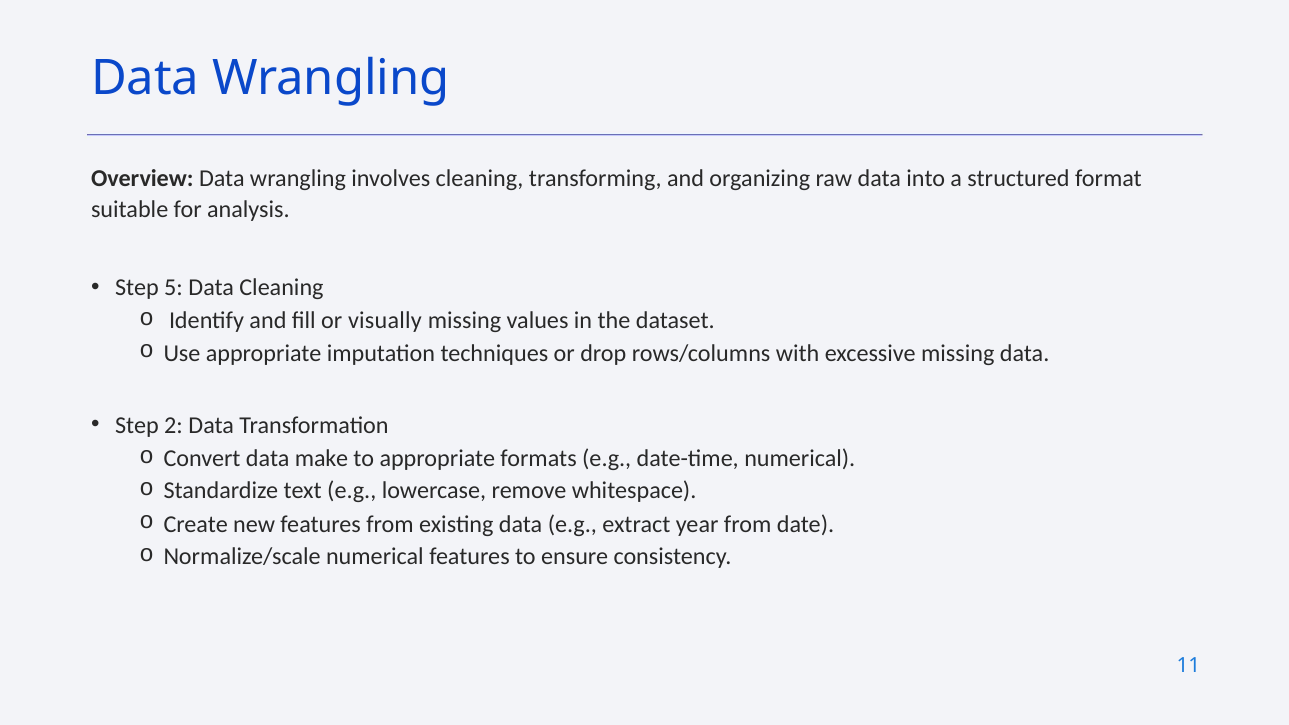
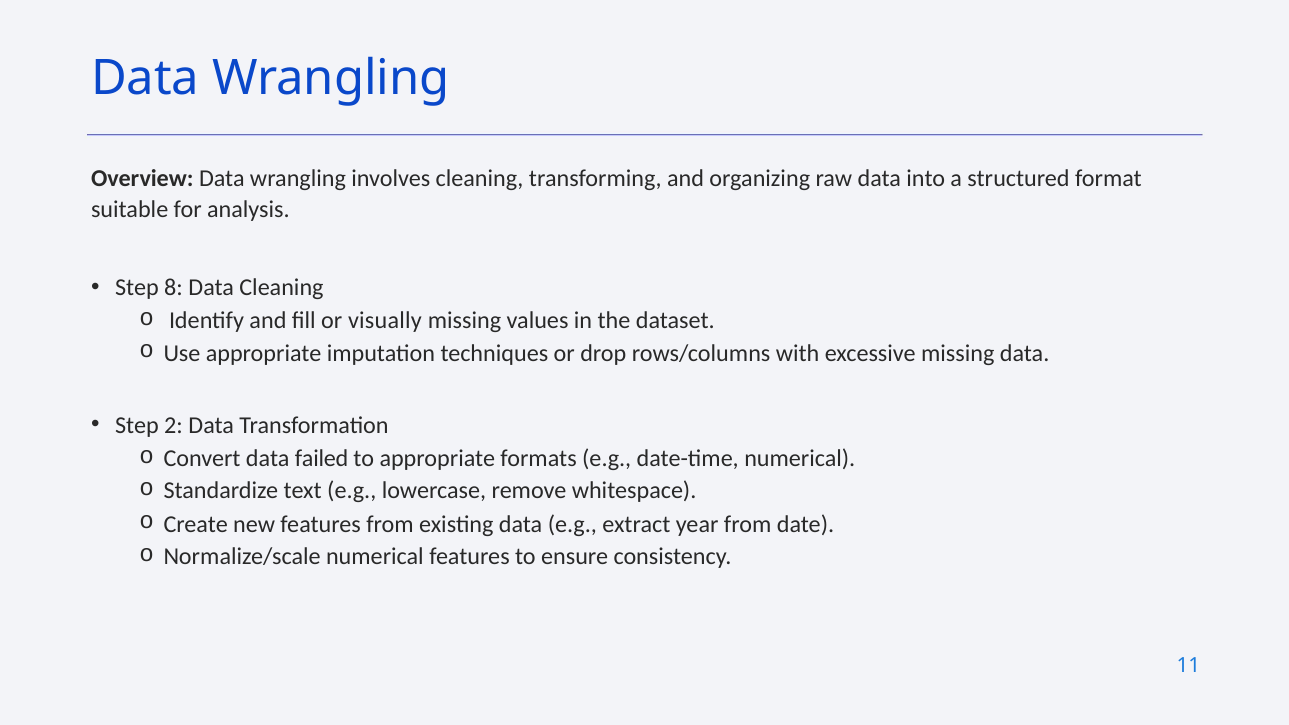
5: 5 -> 8 (174, 288)
make: make -> failed (322, 459)
